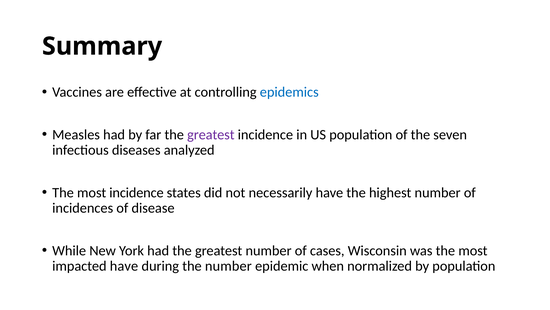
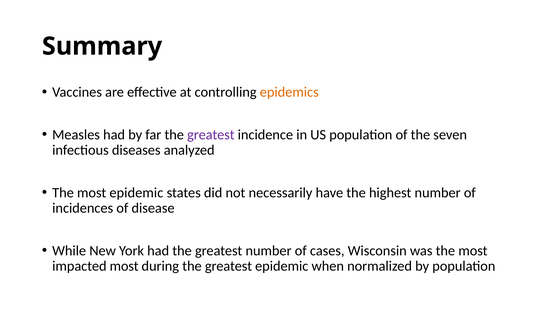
epidemics colour: blue -> orange (289, 92)
most incidence: incidence -> epidemic (136, 192)
impacted have: have -> most (124, 266)
during the number: number -> greatest (228, 266)
